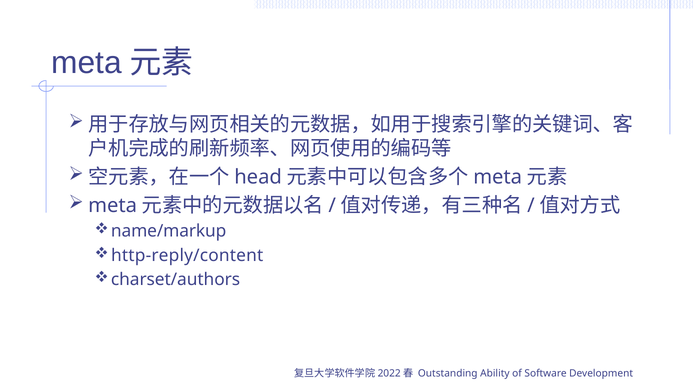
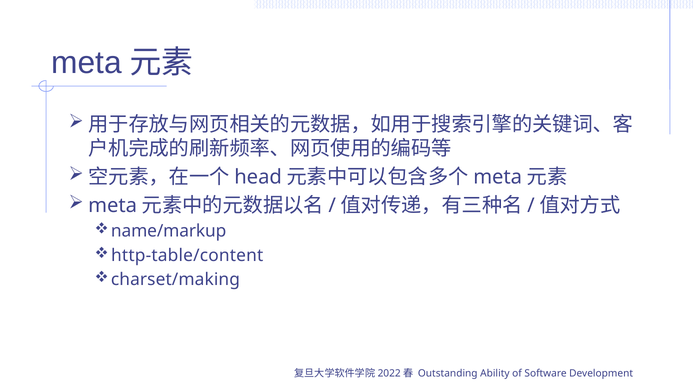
http-reply/content: http-reply/content -> http-table/content (187, 255)
charset/authors: charset/authors -> charset/making (175, 280)
